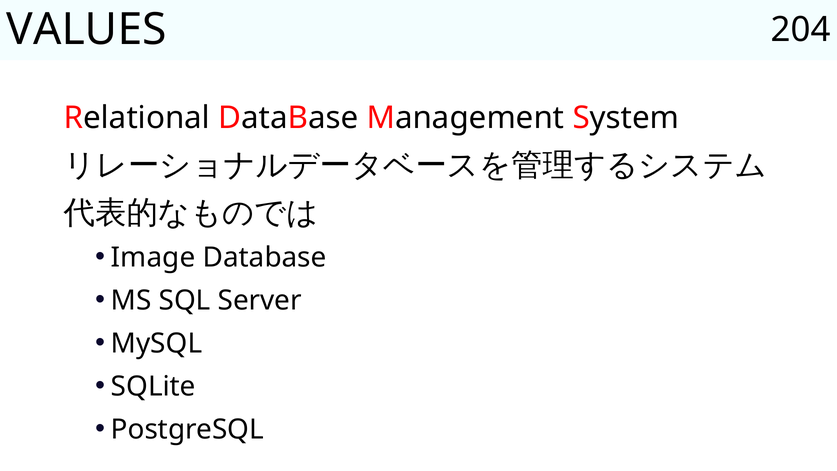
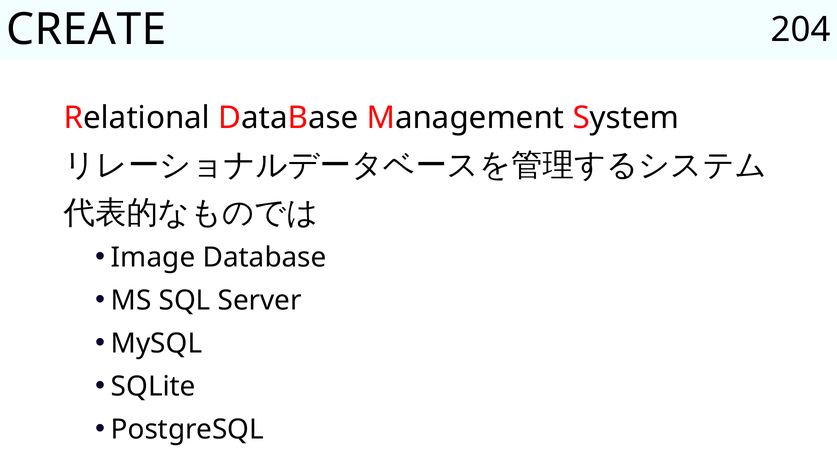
VALUES: VALUES -> CREATE (86, 30)
